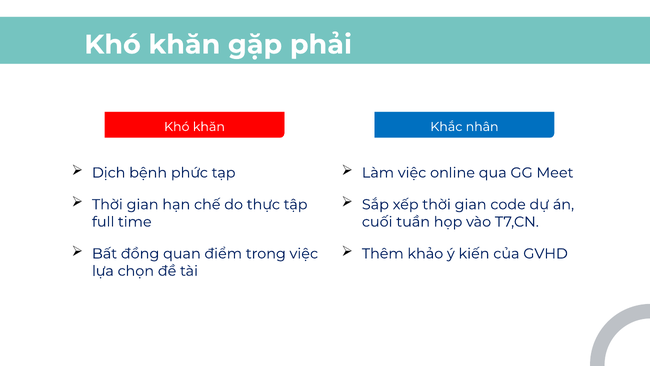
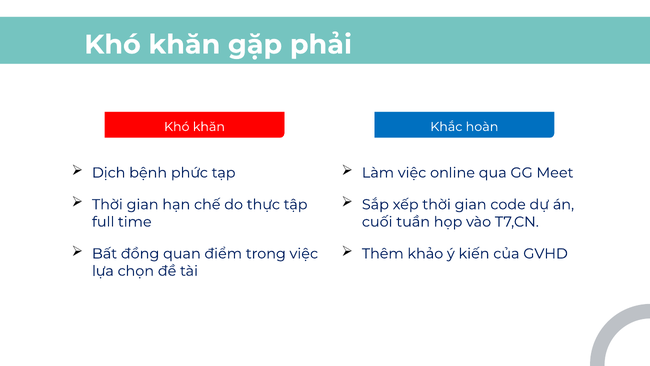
nhân: nhân -> hoàn (482, 127)
